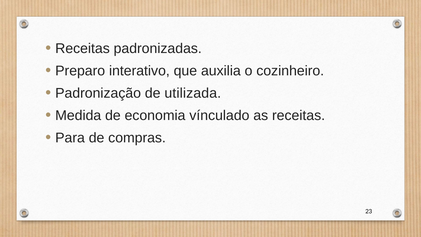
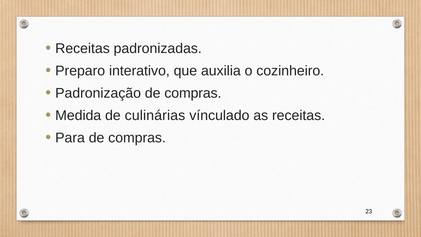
Padronização de utilizada: utilizada -> compras (193, 93)
economia: economia -> culinárias (155, 115)
